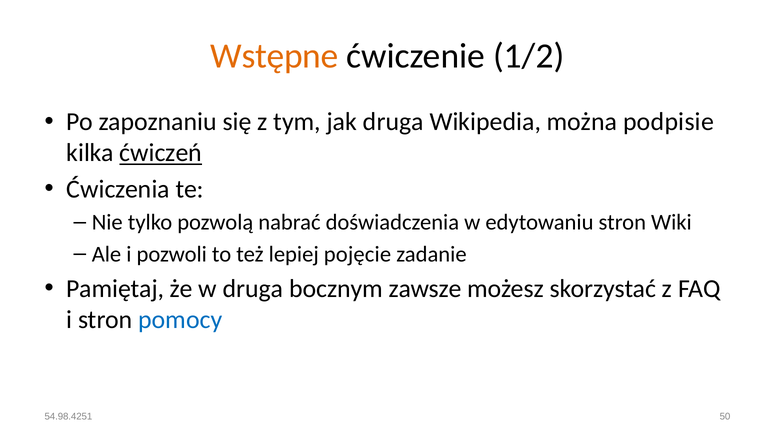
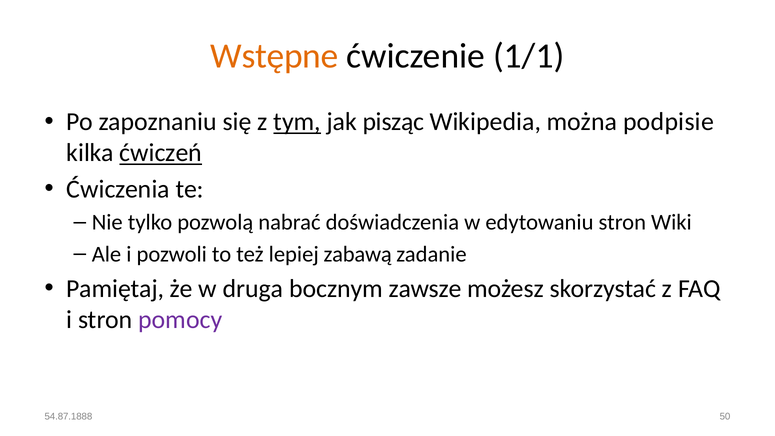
1/2: 1/2 -> 1/1 (529, 56)
tym underline: none -> present (297, 122)
jak druga: druga -> pisząc (393, 122)
pojęcie: pojęcie -> zabawą (358, 254)
pomocy colour: blue -> purple (180, 320)
54.98.4251: 54.98.4251 -> 54.87.1888 (68, 416)
